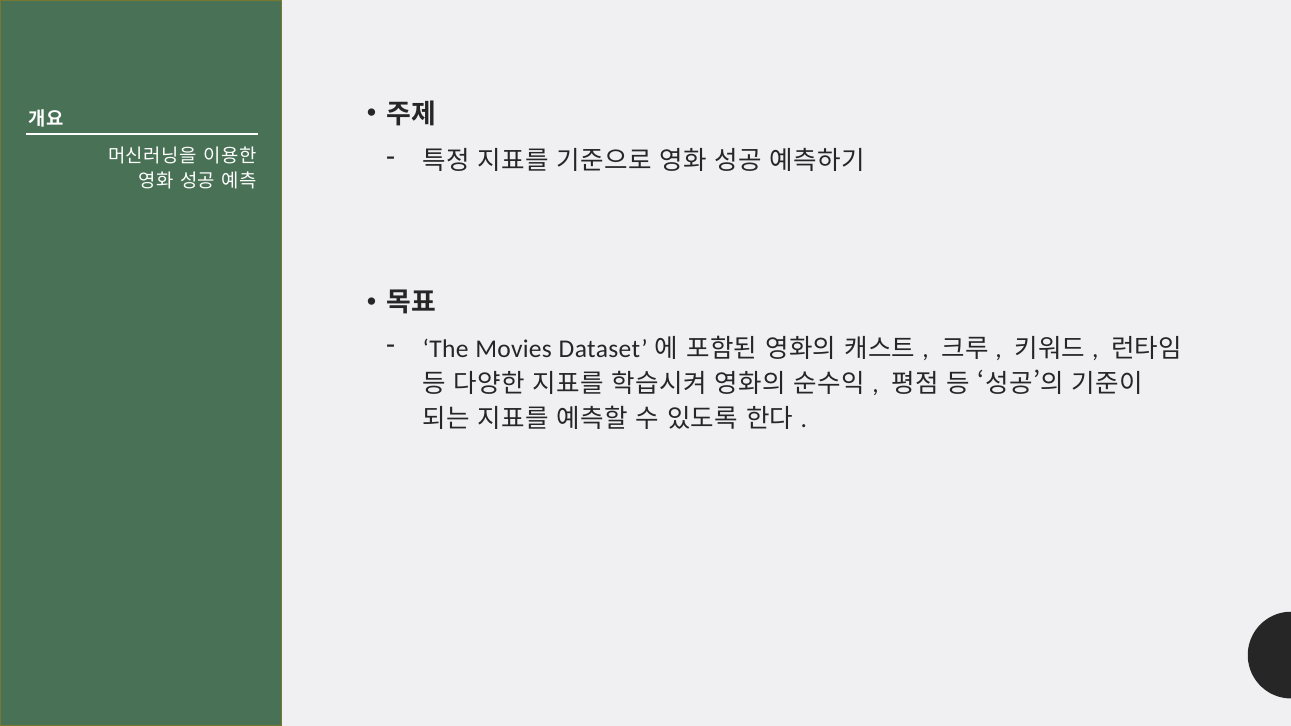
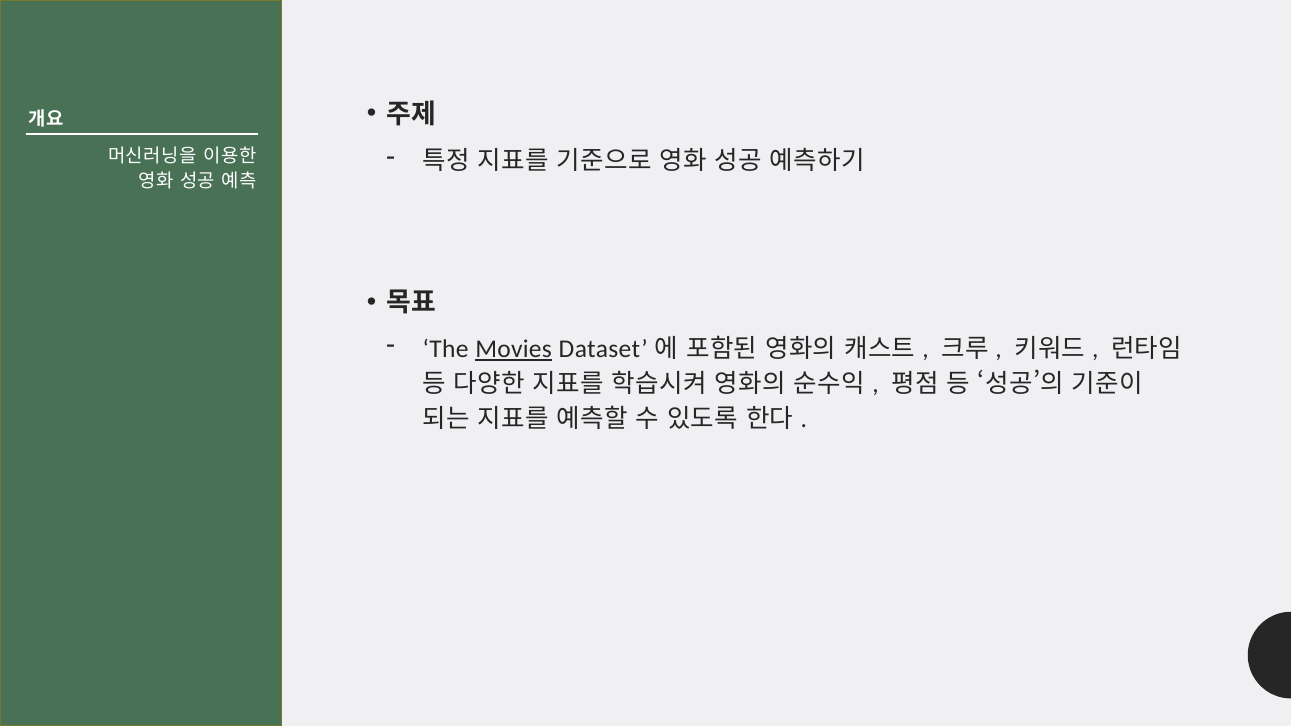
Movies underline: none -> present (514, 349)
